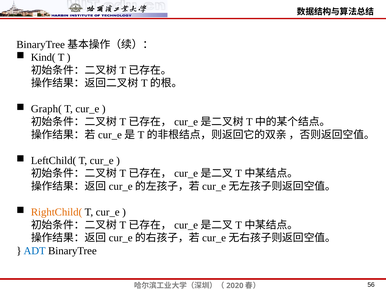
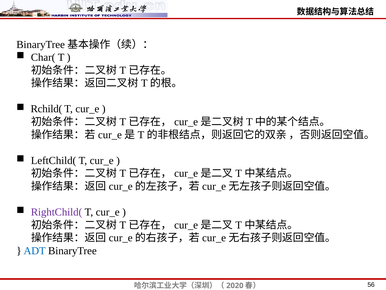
Kind(: Kind( -> Char( (43, 57)
Graph(: Graph( -> Rchild( (46, 109)
RightChild( colour: orange -> purple (57, 212)
